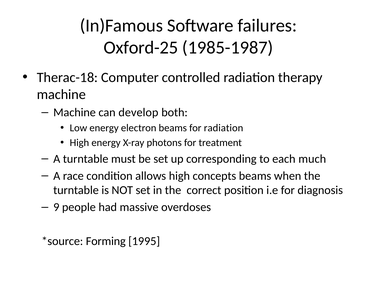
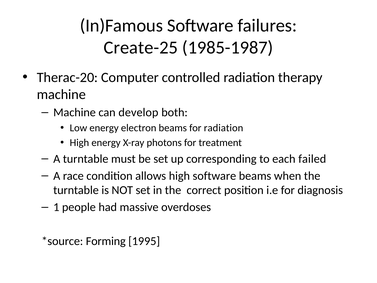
Oxford-25: Oxford-25 -> Create-25 (141, 47)
Therac-18: Therac-18 -> Therac-20 (67, 77)
much: much -> failed (312, 159)
high concepts: concepts -> software (214, 176)
9: 9 -> 1 (56, 207)
